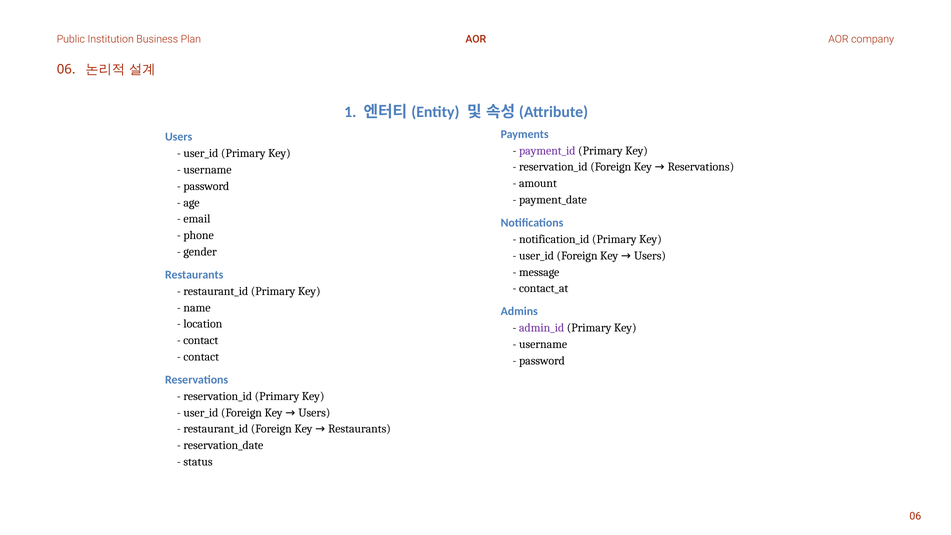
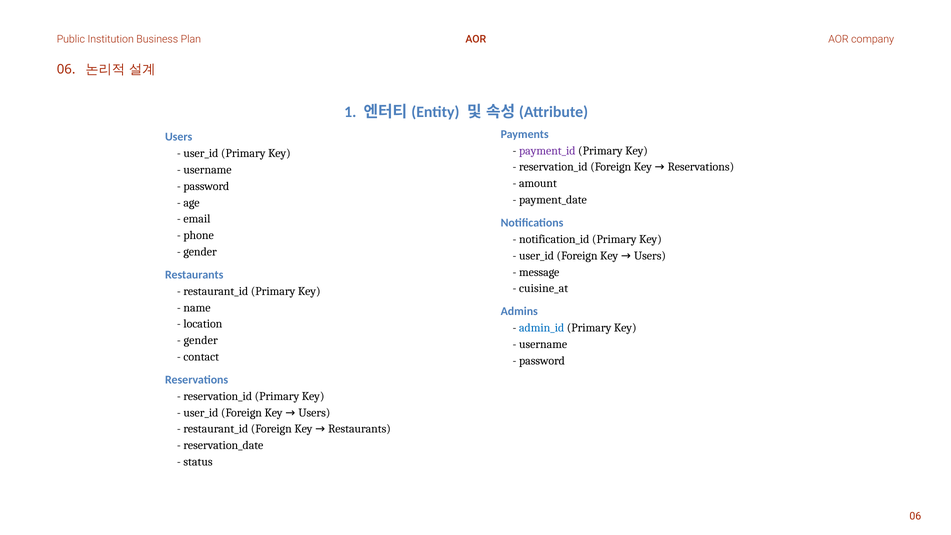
contact_at: contact_at -> cuisine_at (544, 288)
admin_id colour: purple -> blue (542, 328)
contact: contact -> gender (201, 340)
